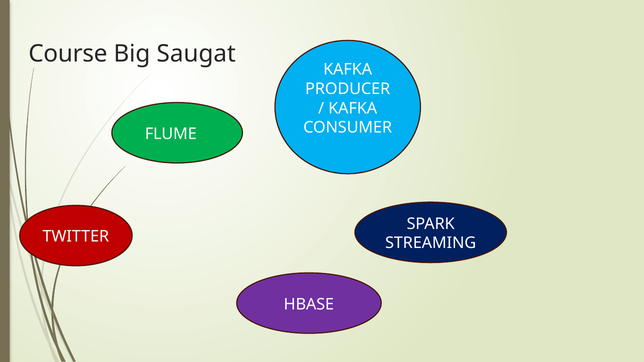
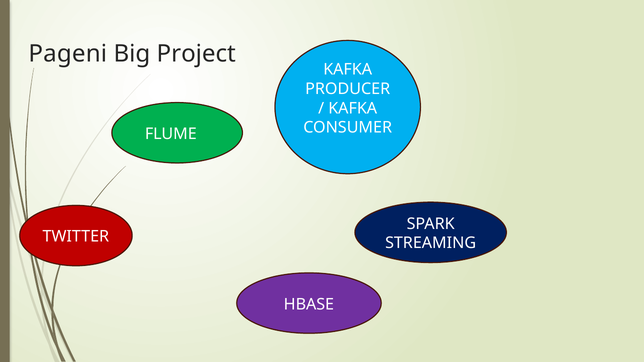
Course: Course -> Pageni (68, 54)
Saugat: Saugat -> Project (196, 54)
